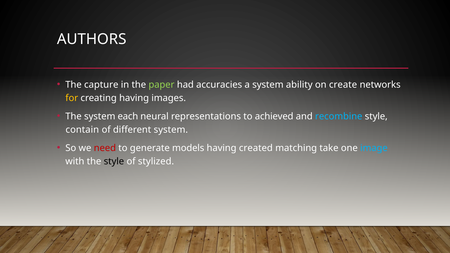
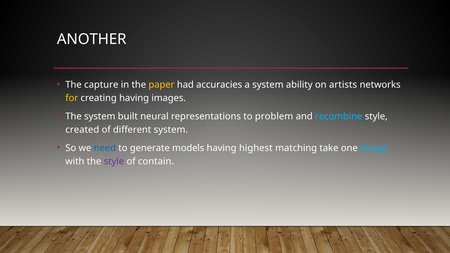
AUTHORS: AUTHORS -> ANOTHER (92, 39)
paper colour: light green -> yellow (162, 85)
create: create -> artists (343, 85)
each: each -> built (128, 116)
achieved: achieved -> problem (274, 116)
contain: contain -> created (82, 130)
need colour: red -> blue (105, 148)
created: created -> highest (256, 148)
style colour: black -> purple (114, 162)
stylized: stylized -> contain (156, 162)
